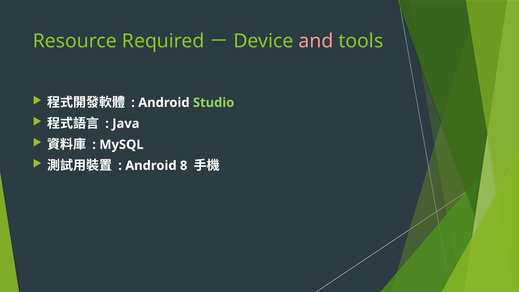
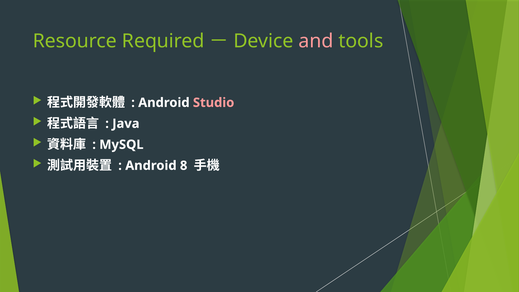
Studio colour: light green -> pink (214, 103)
